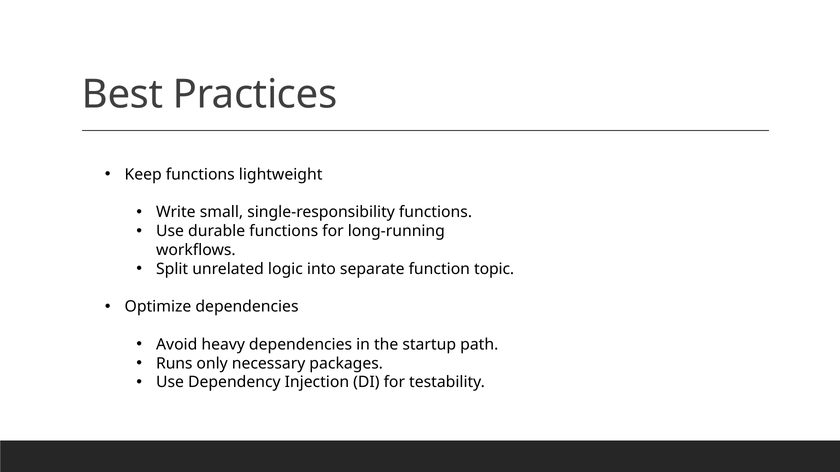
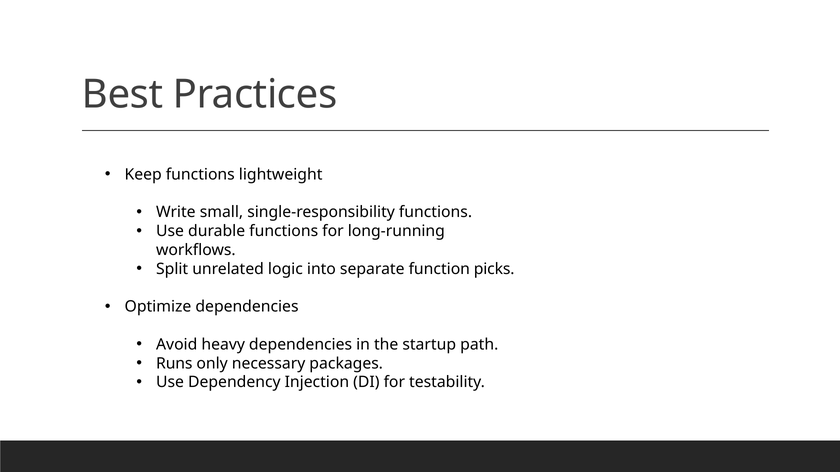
topic: topic -> picks (494, 269)
